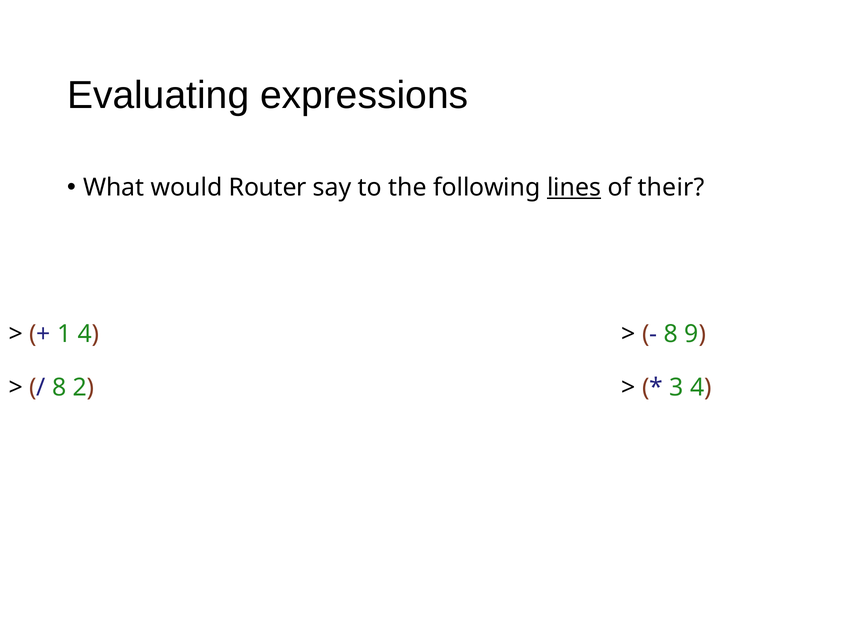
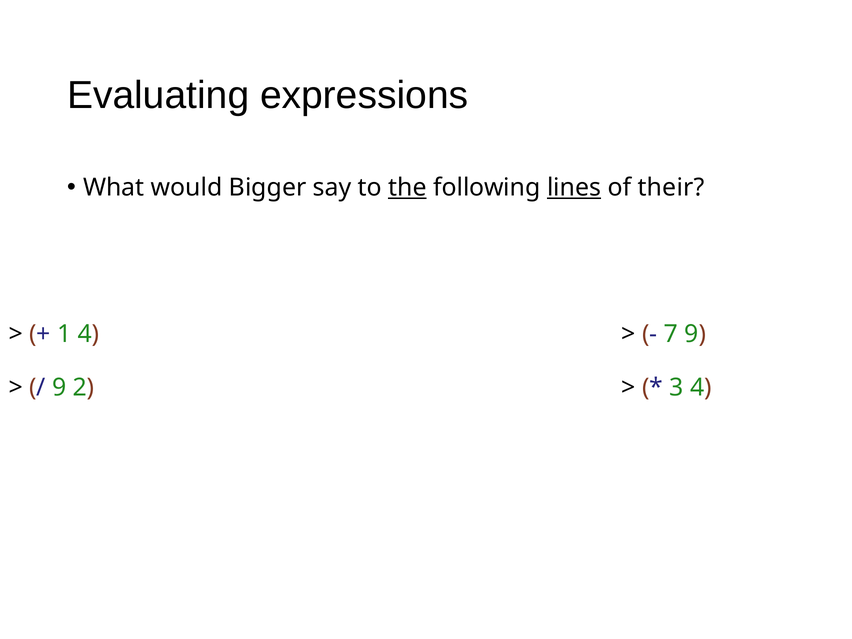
Router: Router -> Bigger (268, 188)
the underline: none -> present (407, 188)
8: 8 -> 7 (671, 334)
8: 8 -> 9 (59, 388)
